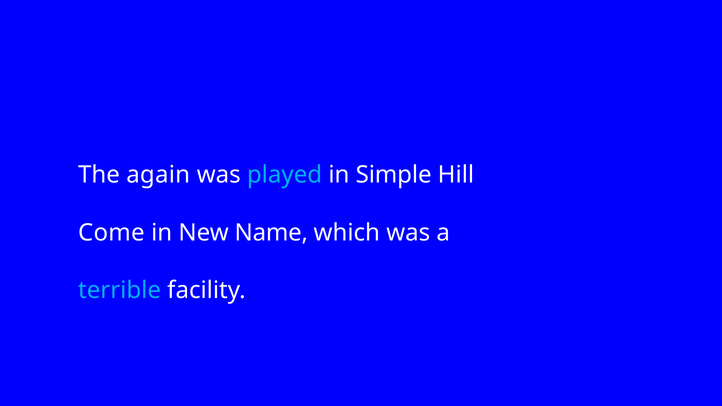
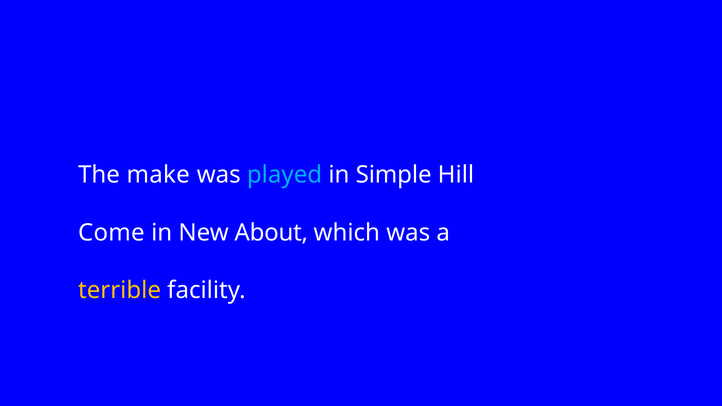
again: again -> make (158, 175)
Name: Name -> About (271, 233)
terrible colour: light blue -> yellow (120, 291)
